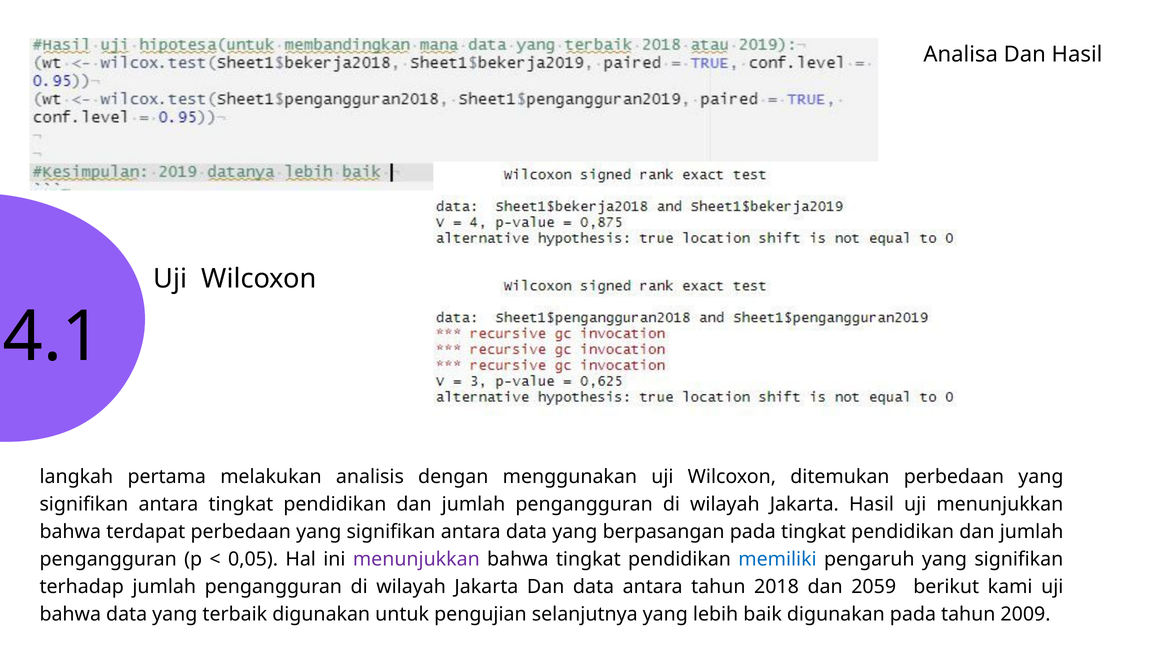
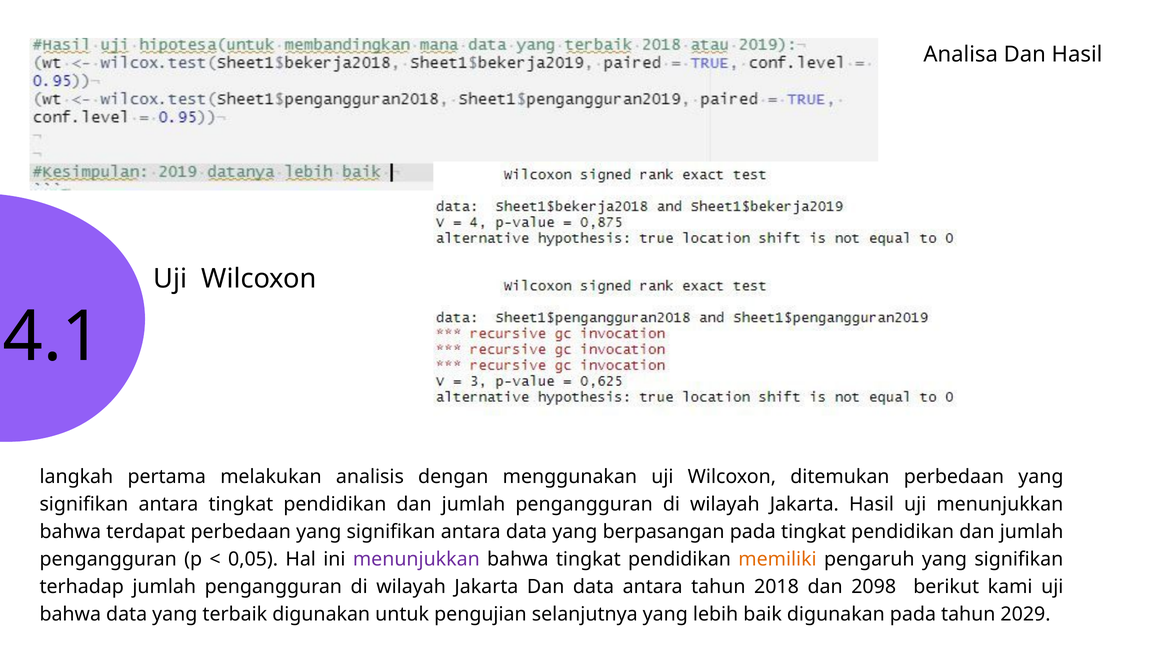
memiliki colour: blue -> orange (778, 559)
2059: 2059 -> 2098 (874, 586)
2009: 2009 -> 2029 (1026, 614)
